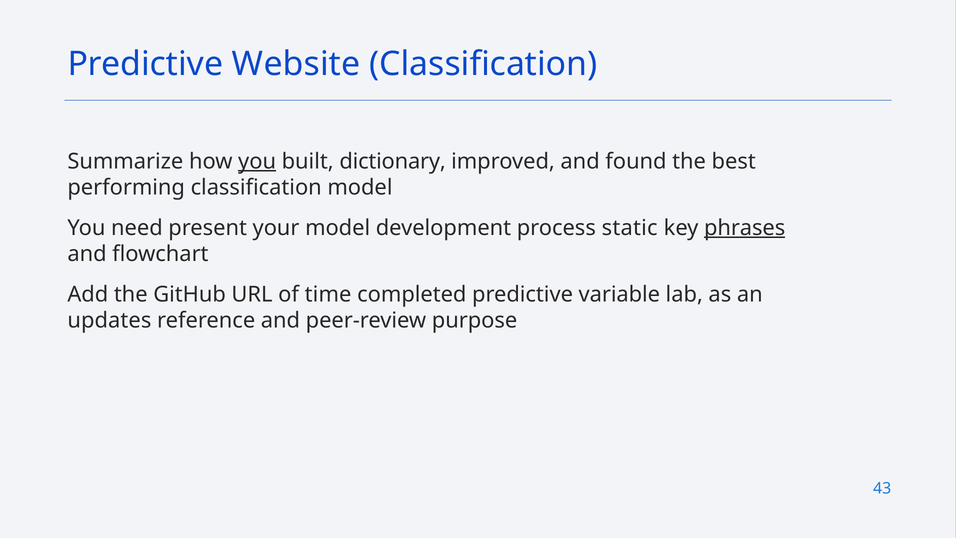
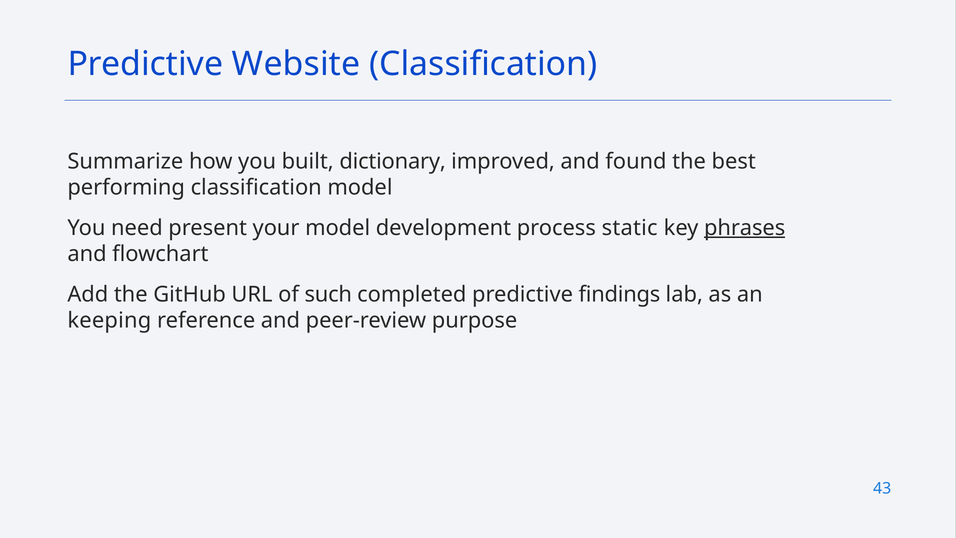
you underline: present -> none (257, 161)
time: time -> such (328, 294)
variable: variable -> findings (619, 294)
updates: updates -> keeping (109, 320)
